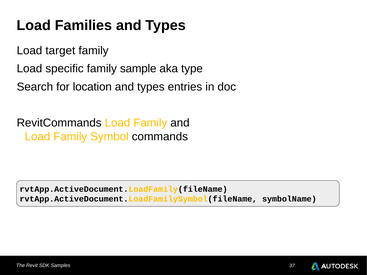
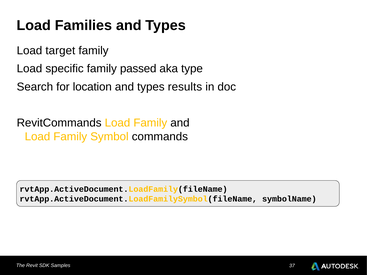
sample: sample -> passed (138, 69)
entries: entries -> results (185, 87)
